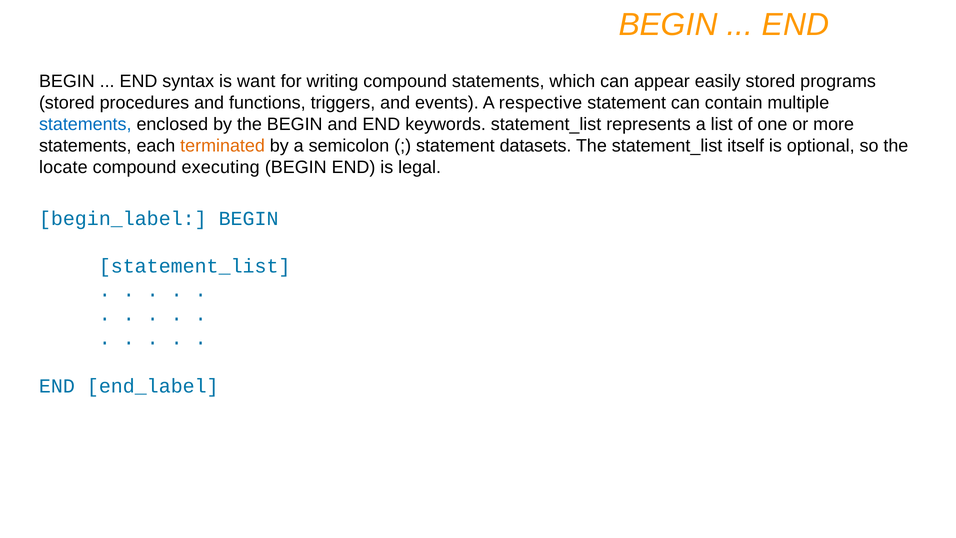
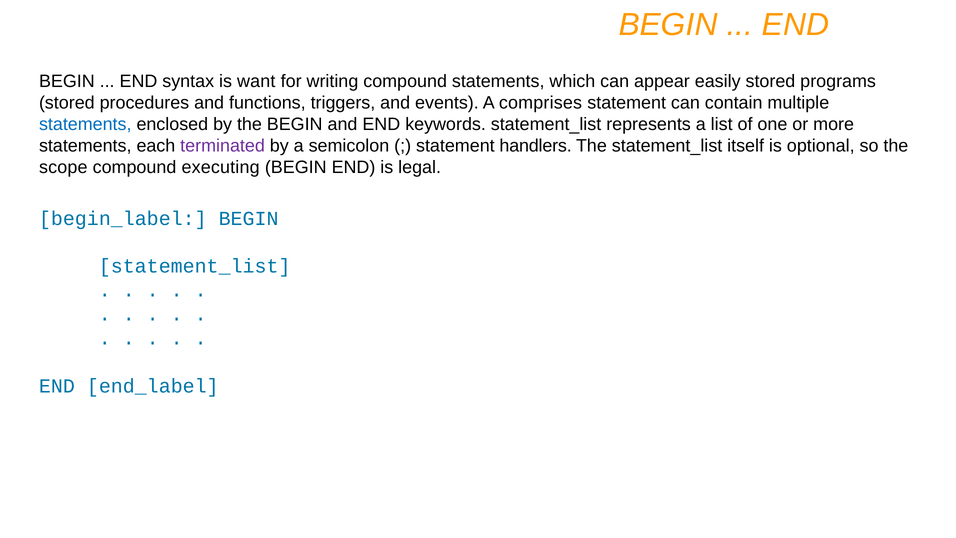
respective: respective -> comprises (540, 103)
terminated colour: orange -> purple (223, 146)
datasets: datasets -> handlers (536, 146)
locate: locate -> scope (63, 167)
